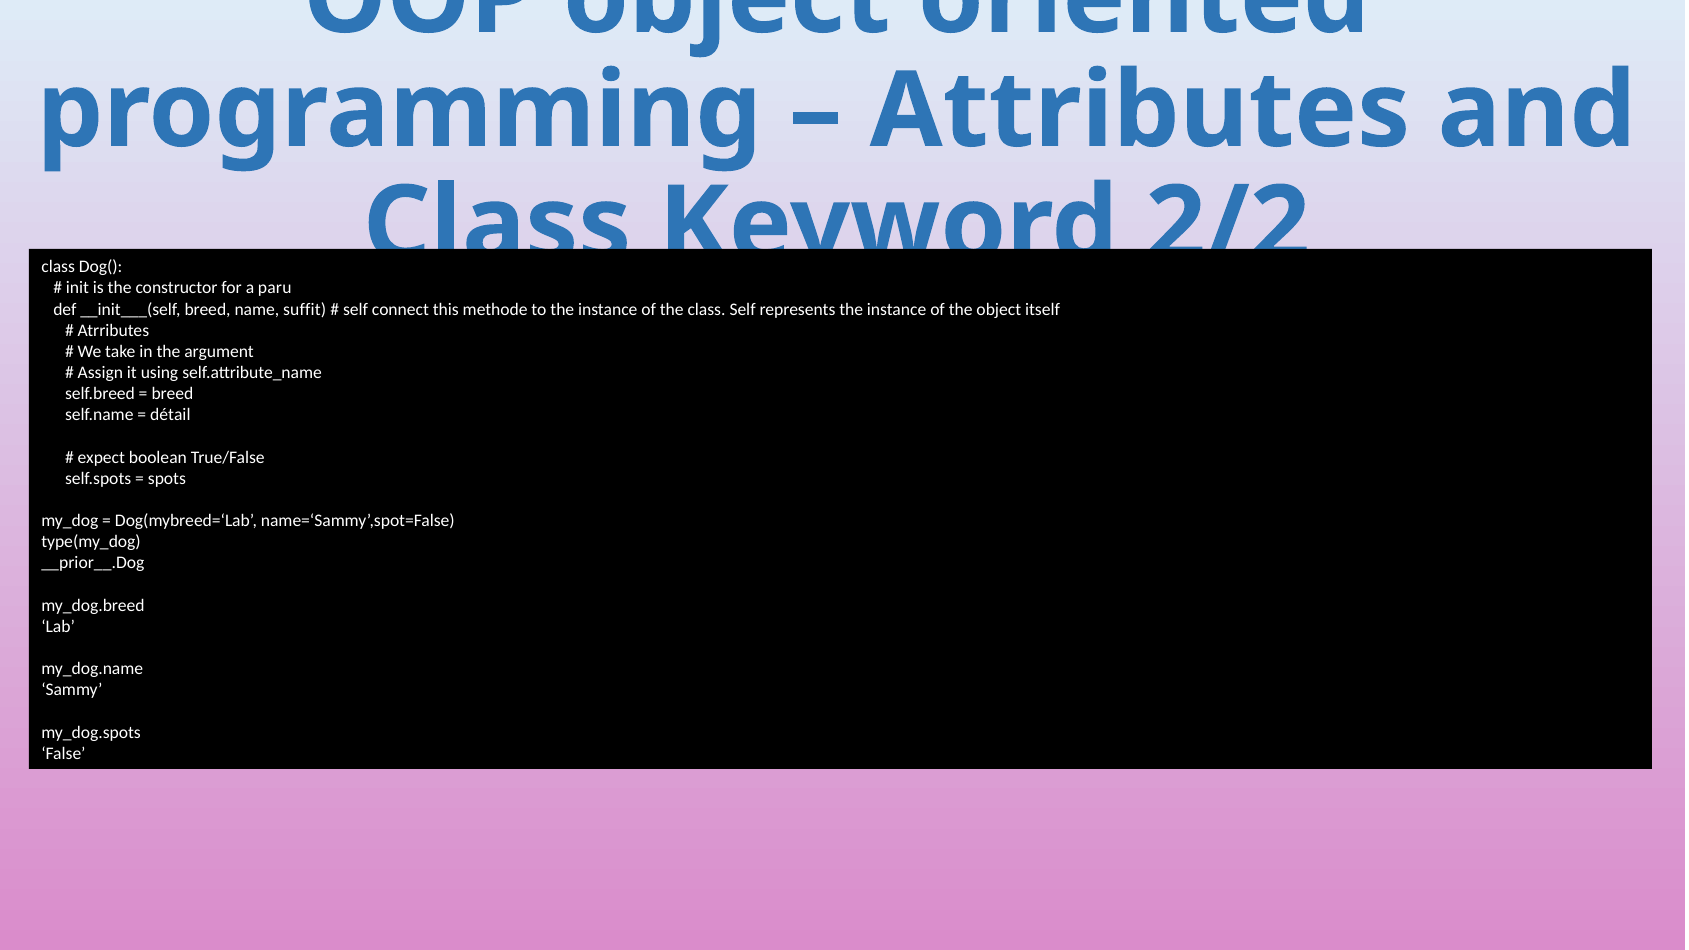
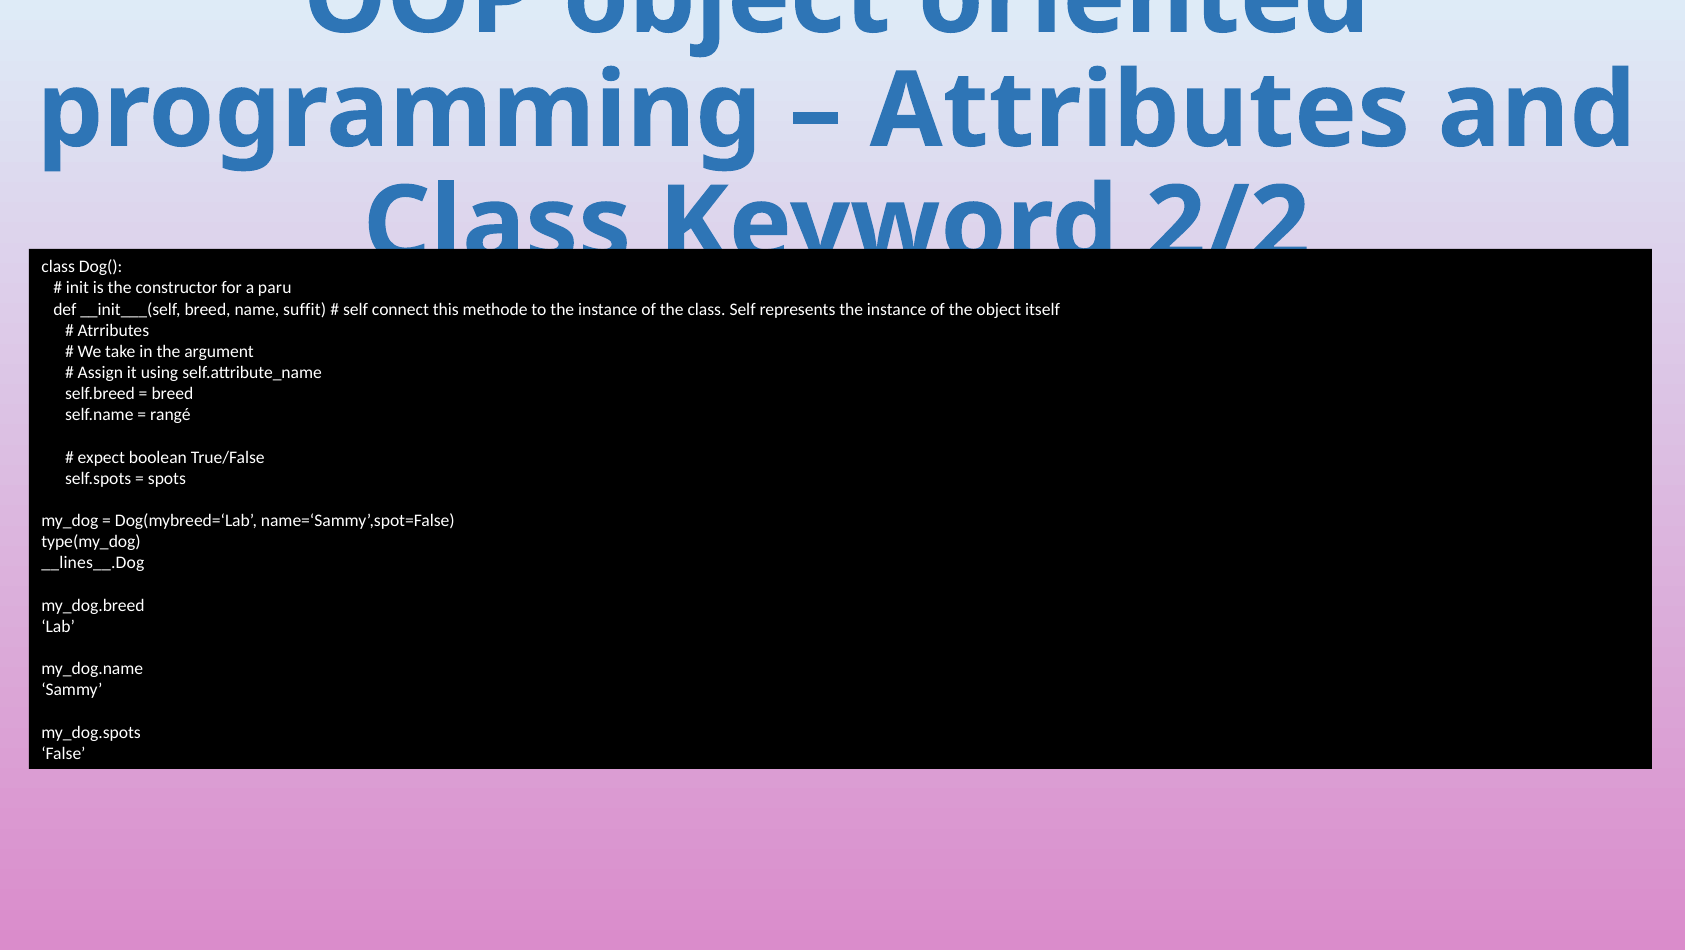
détail: détail -> rangé (170, 415)
__prior__.Dog: __prior__.Dog -> __lines__.Dog (93, 563)
